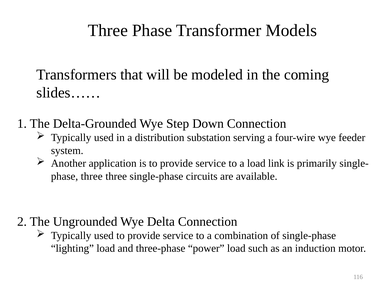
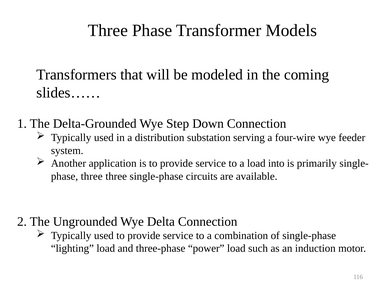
link: link -> into (276, 163)
